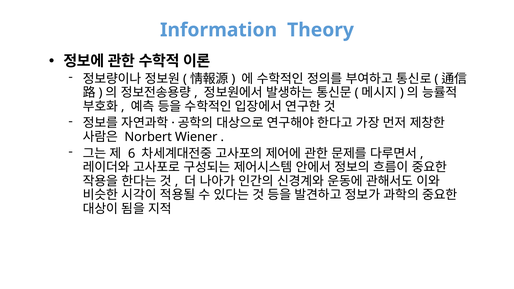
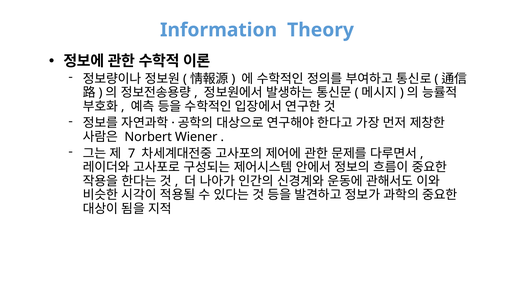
6: 6 -> 7 (132, 154)
